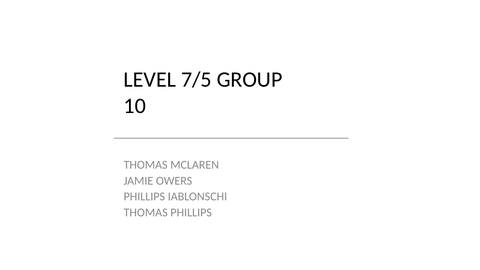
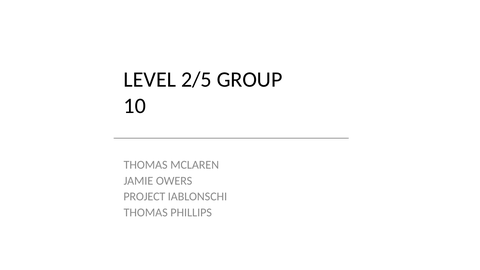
7/5: 7/5 -> 2/5 (196, 80)
PHILLIPS: PHILLIPS -> PROJECT (144, 197)
